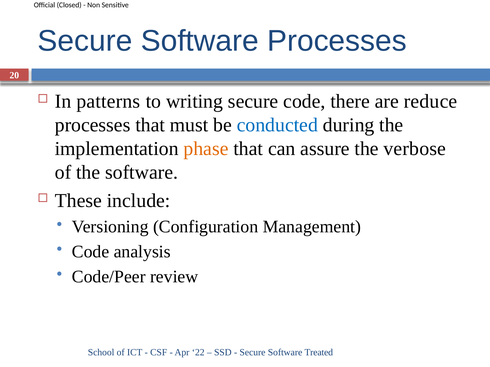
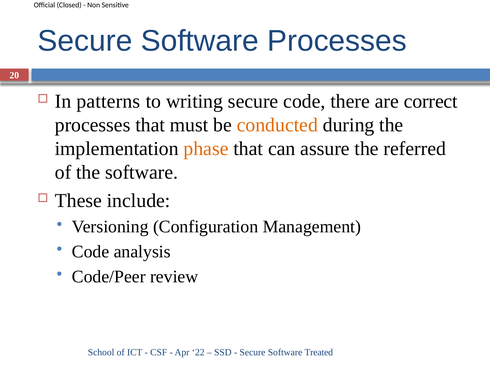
reduce: reduce -> correct (431, 101)
conducted colour: blue -> orange (277, 125)
verbose: verbose -> referred (415, 149)
